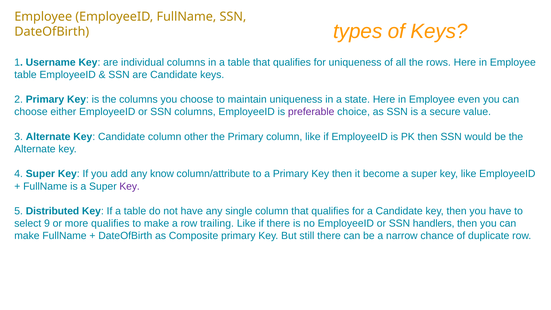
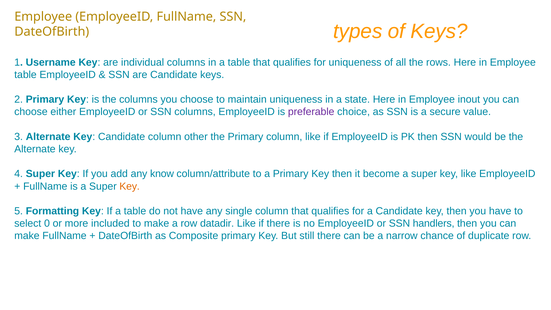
even: even -> inout (469, 99)
Key colour: purple -> orange (130, 186)
Distributed: Distributed -> Formatting (52, 211)
9: 9 -> 0 (47, 223)
more qualifies: qualifies -> included (110, 223)
trailing: trailing -> datadir (217, 223)
